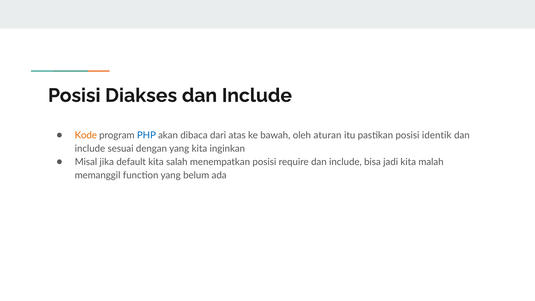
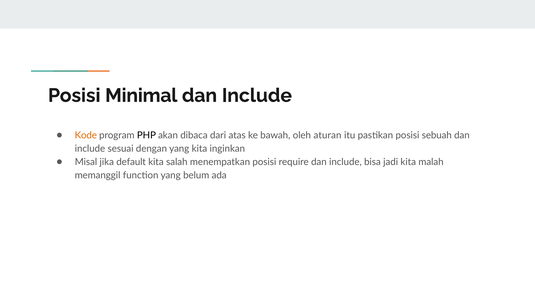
Diakses: Diakses -> Minimal (141, 95)
PHP colour: blue -> black (146, 135)
identik: identik -> sebuah (437, 135)
